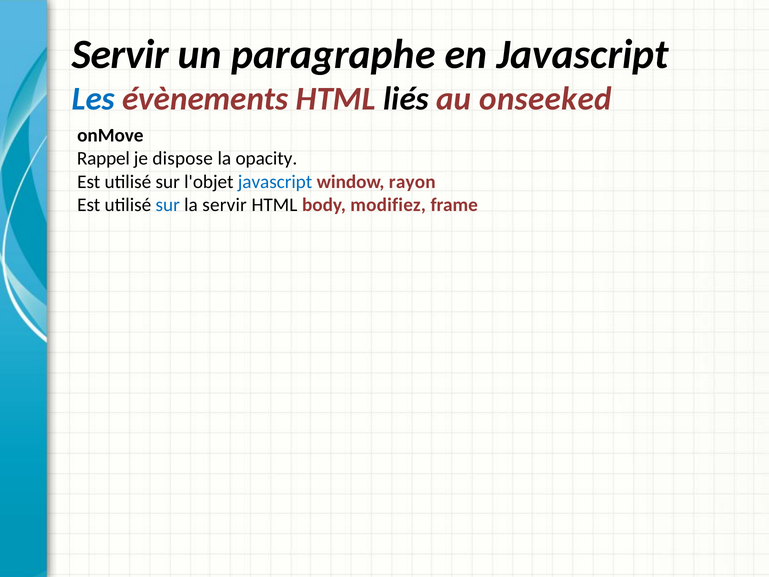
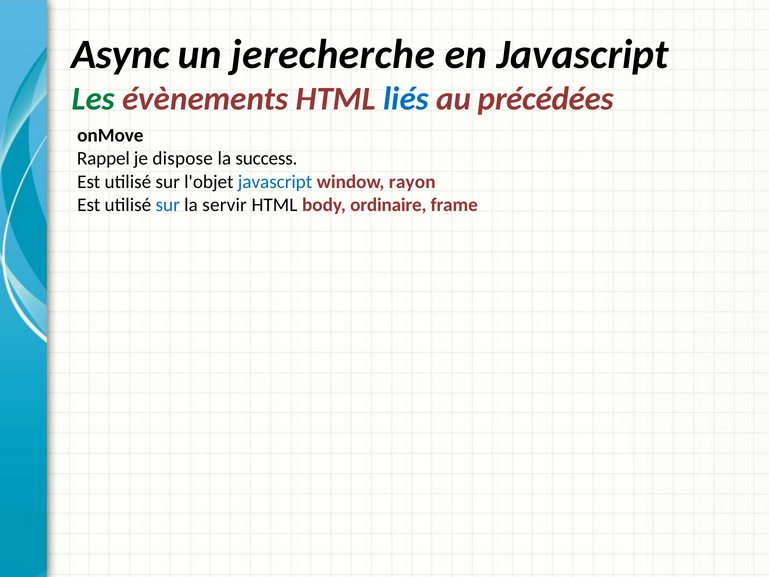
Servir: Servir -> Async (120, 54)
paragraphe: paragraphe -> jerecherche (333, 54)
Les colour: blue -> green (93, 99)
liés colour: black -> blue (406, 99)
onseeked: onseeked -> précédées (546, 99)
opacity: opacity -> success (266, 159)
modifiez: modifiez -> ordinaire (388, 205)
